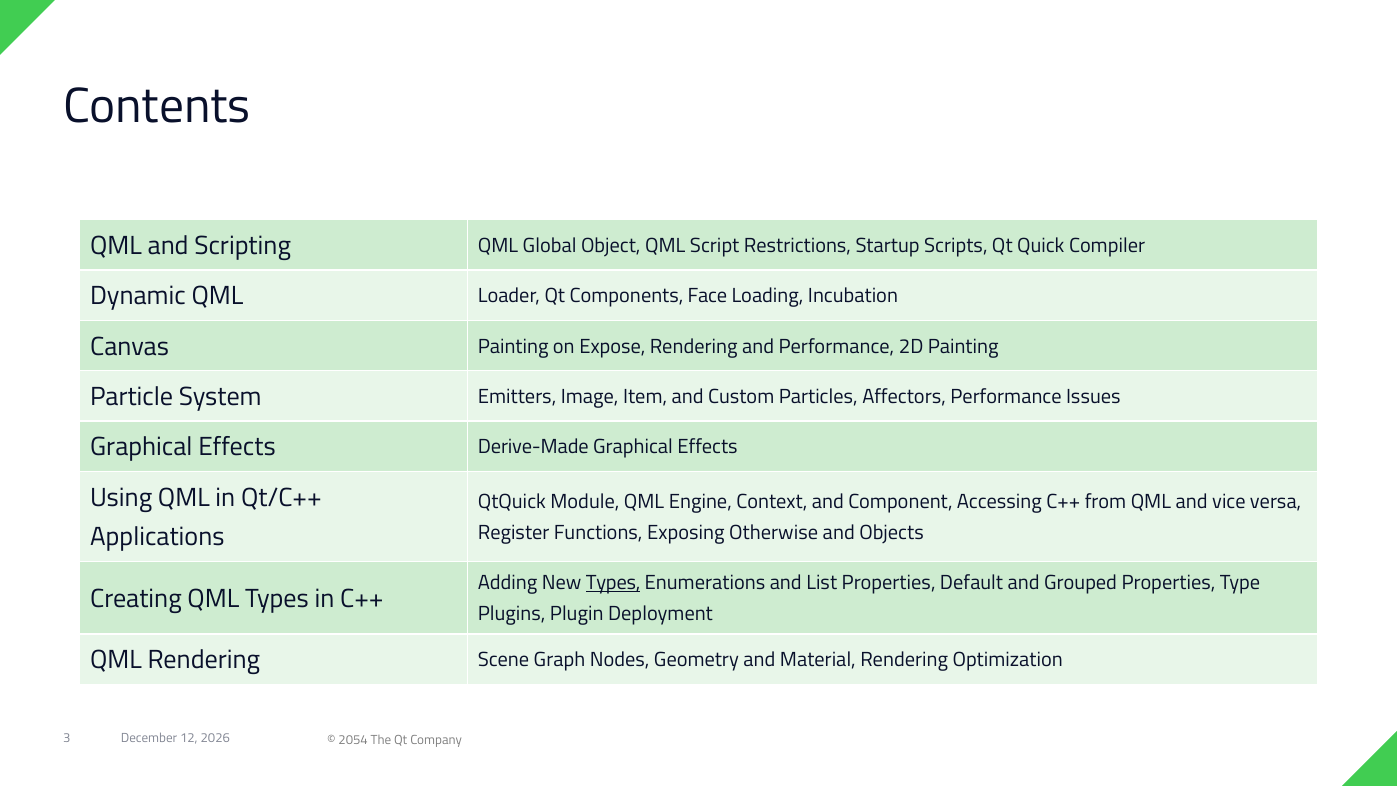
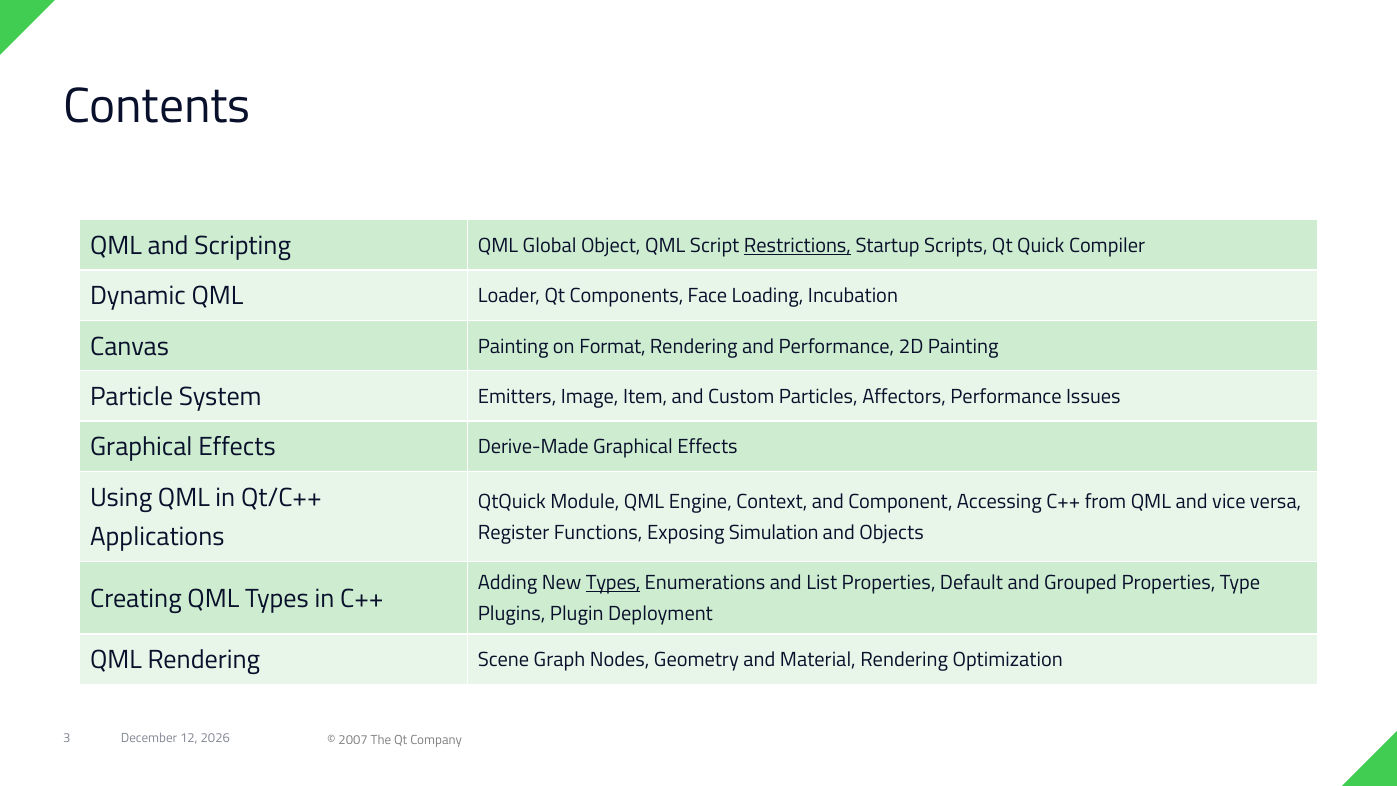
Restrictions underline: none -> present (797, 246)
Expose: Expose -> Format (612, 346)
Otherwise: Otherwise -> Simulation (774, 533)
2054: 2054 -> 2007 (353, 741)
